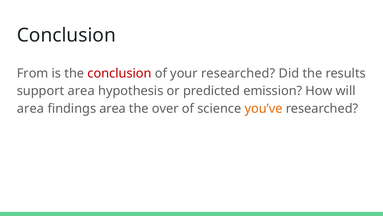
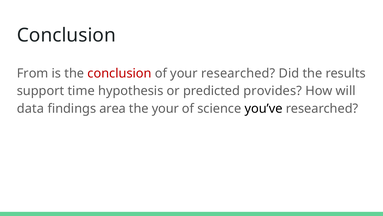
support area: area -> time (81, 91)
emission: emission -> provides (273, 91)
area: area -> data (31, 108)
the over: over -> your (165, 108)
you’ve colour: orange -> black (264, 108)
